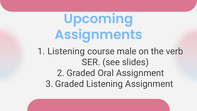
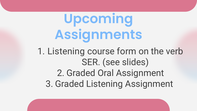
male: male -> form (127, 51)
